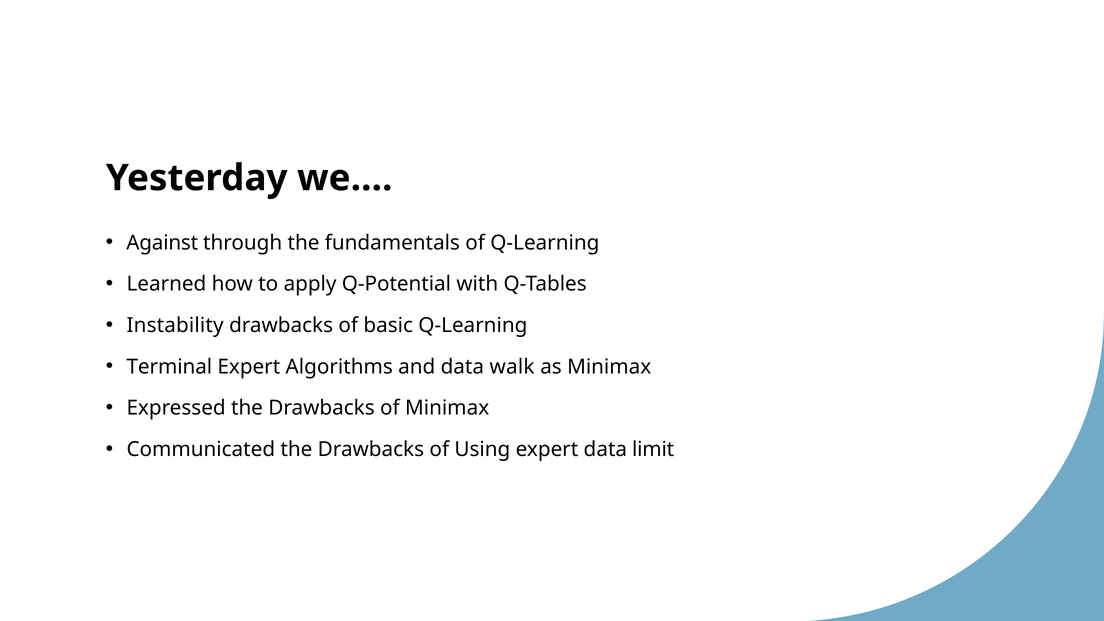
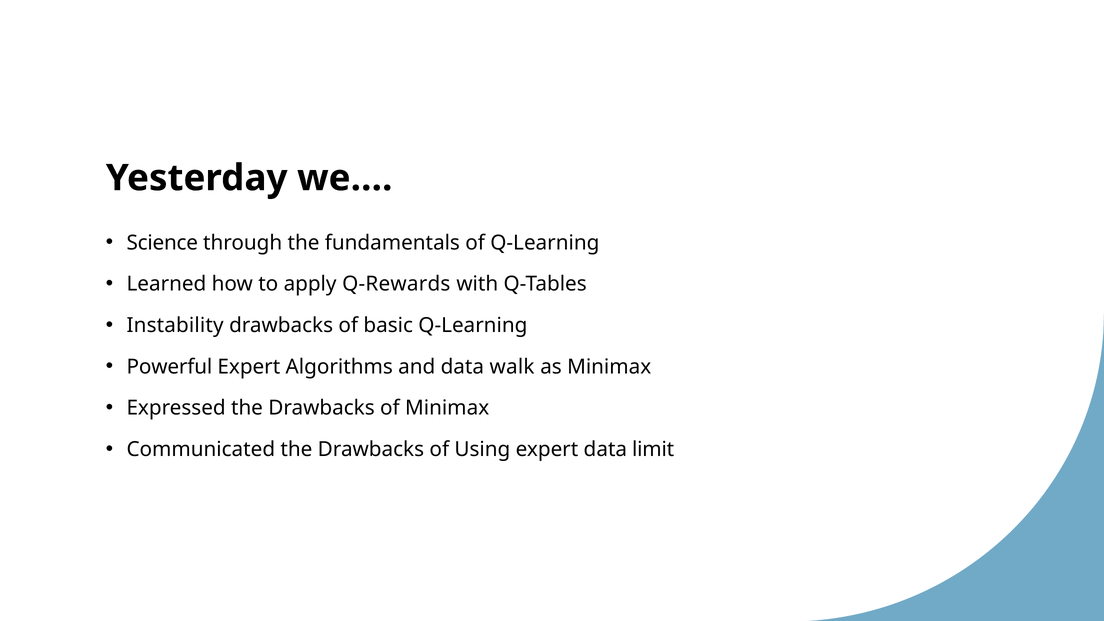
Against: Against -> Science (162, 243)
Q-Potential: Q-Potential -> Q-Rewards (396, 284)
Terminal: Terminal -> Powerful (169, 367)
